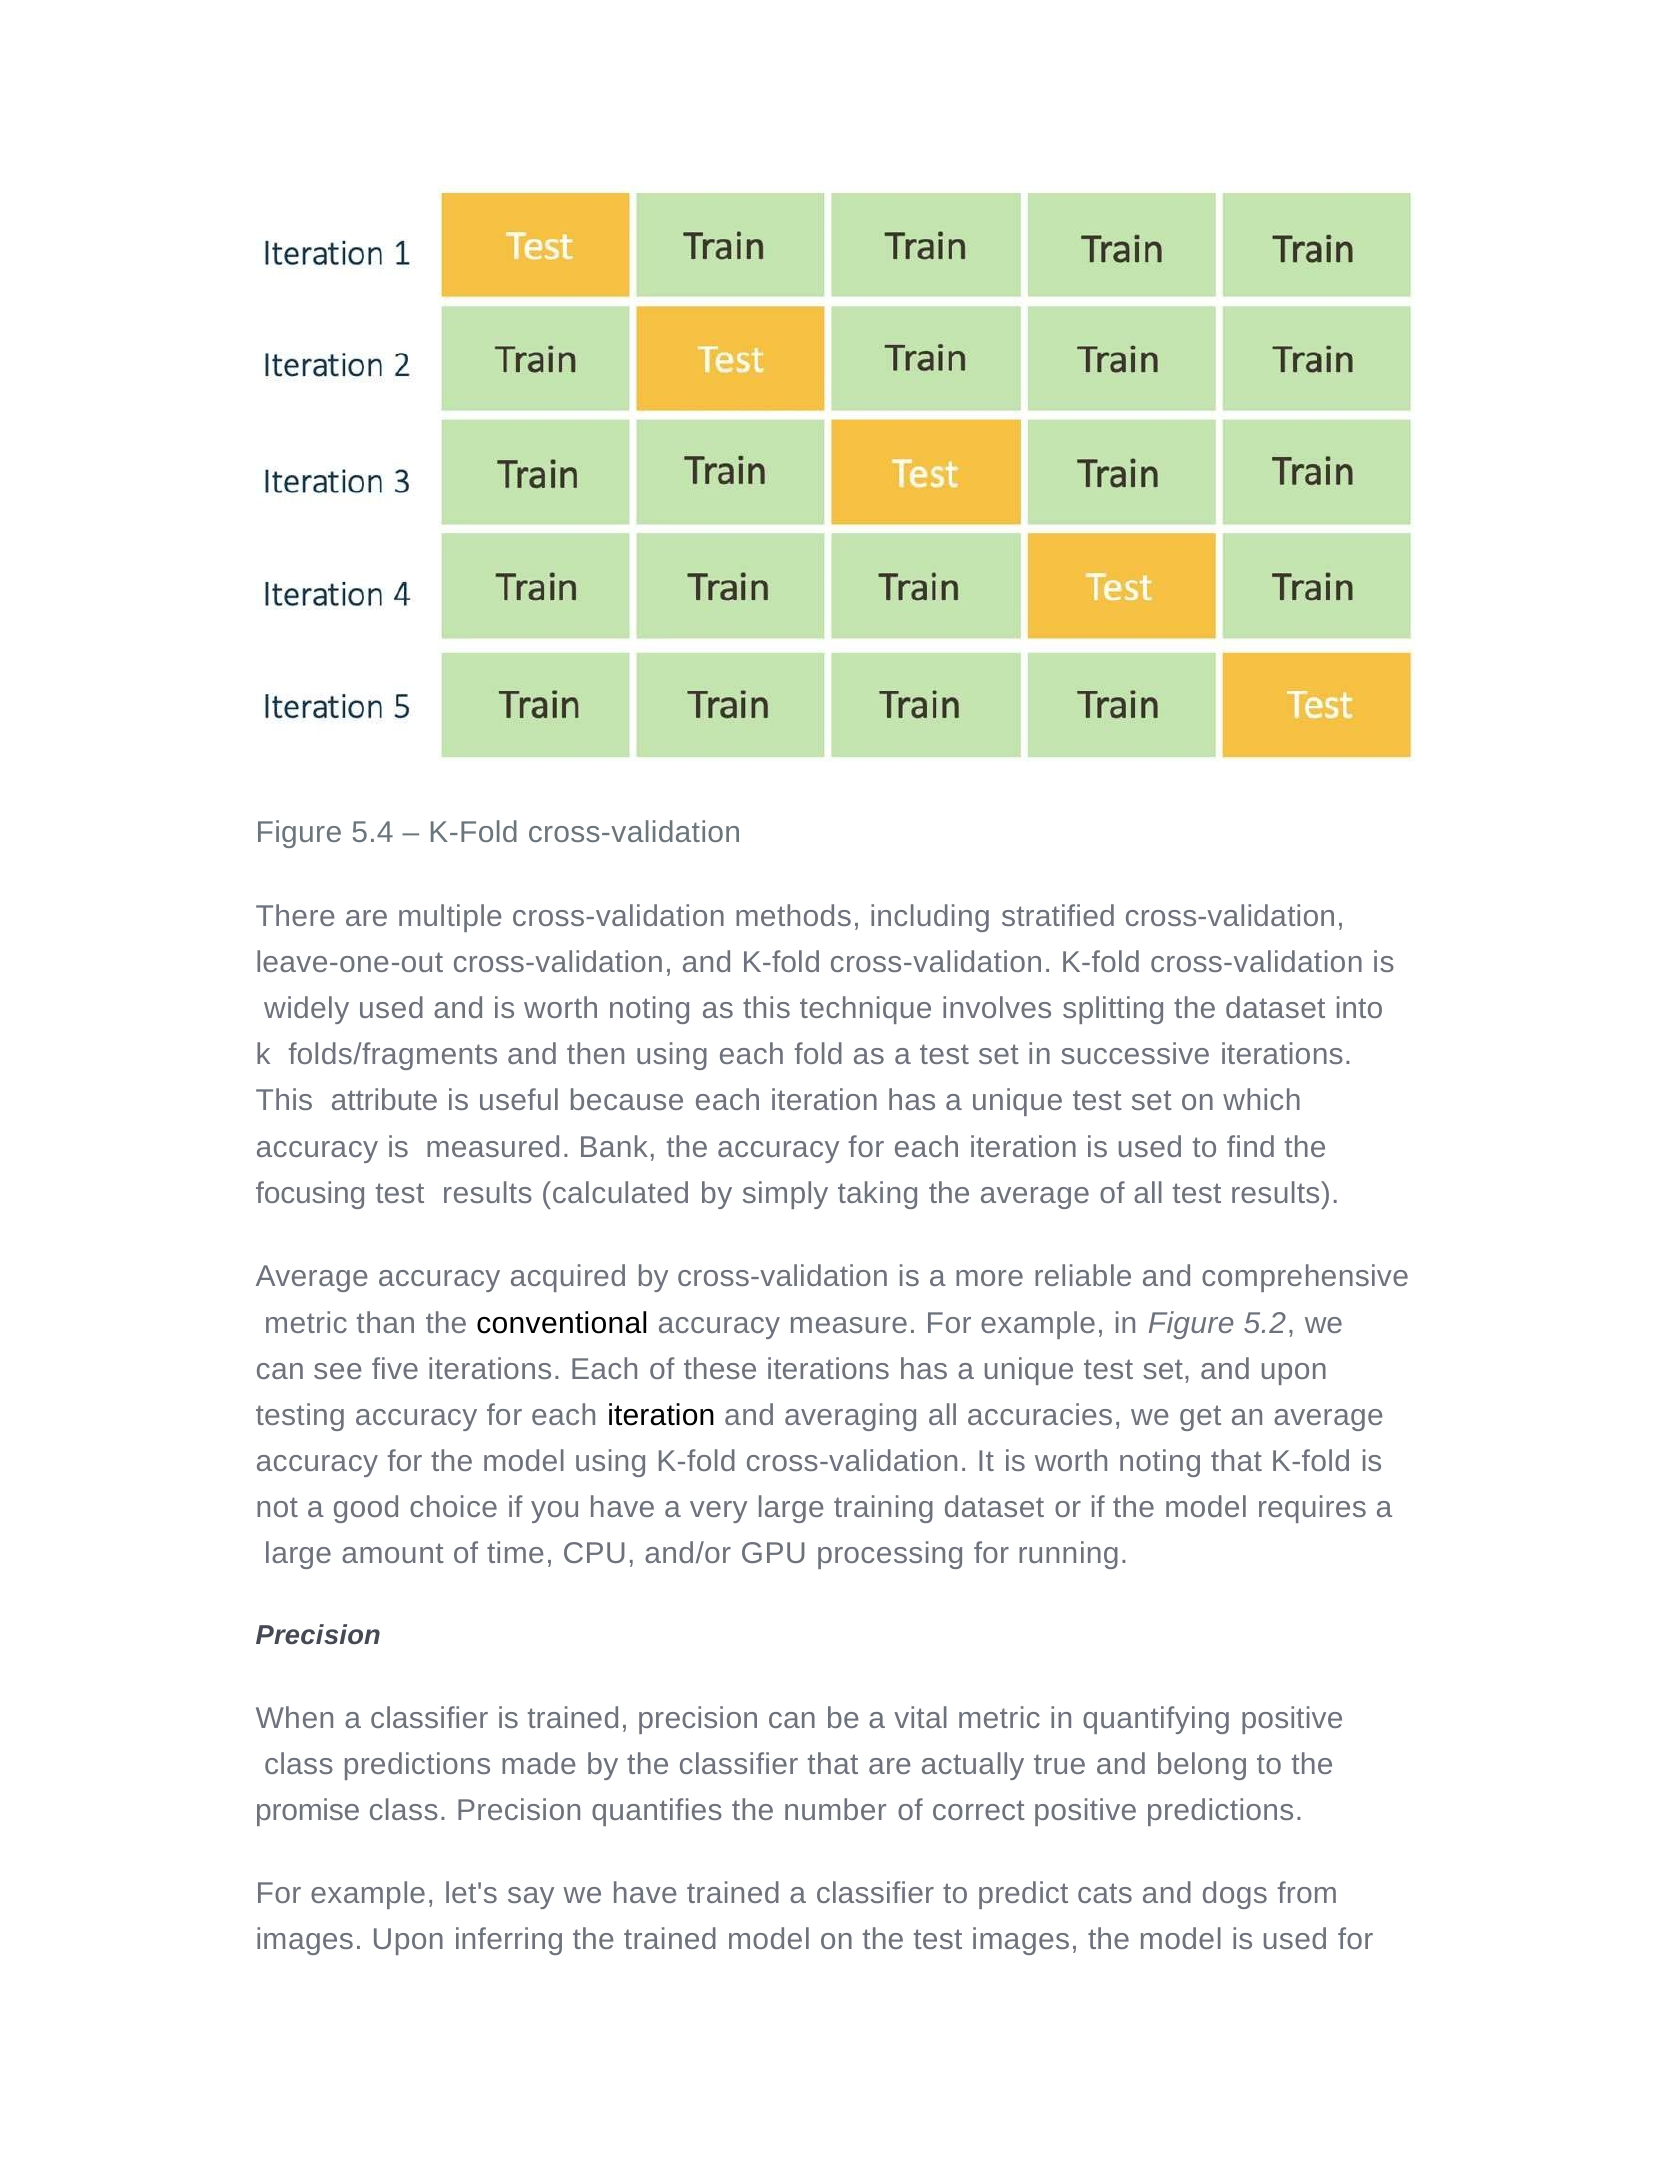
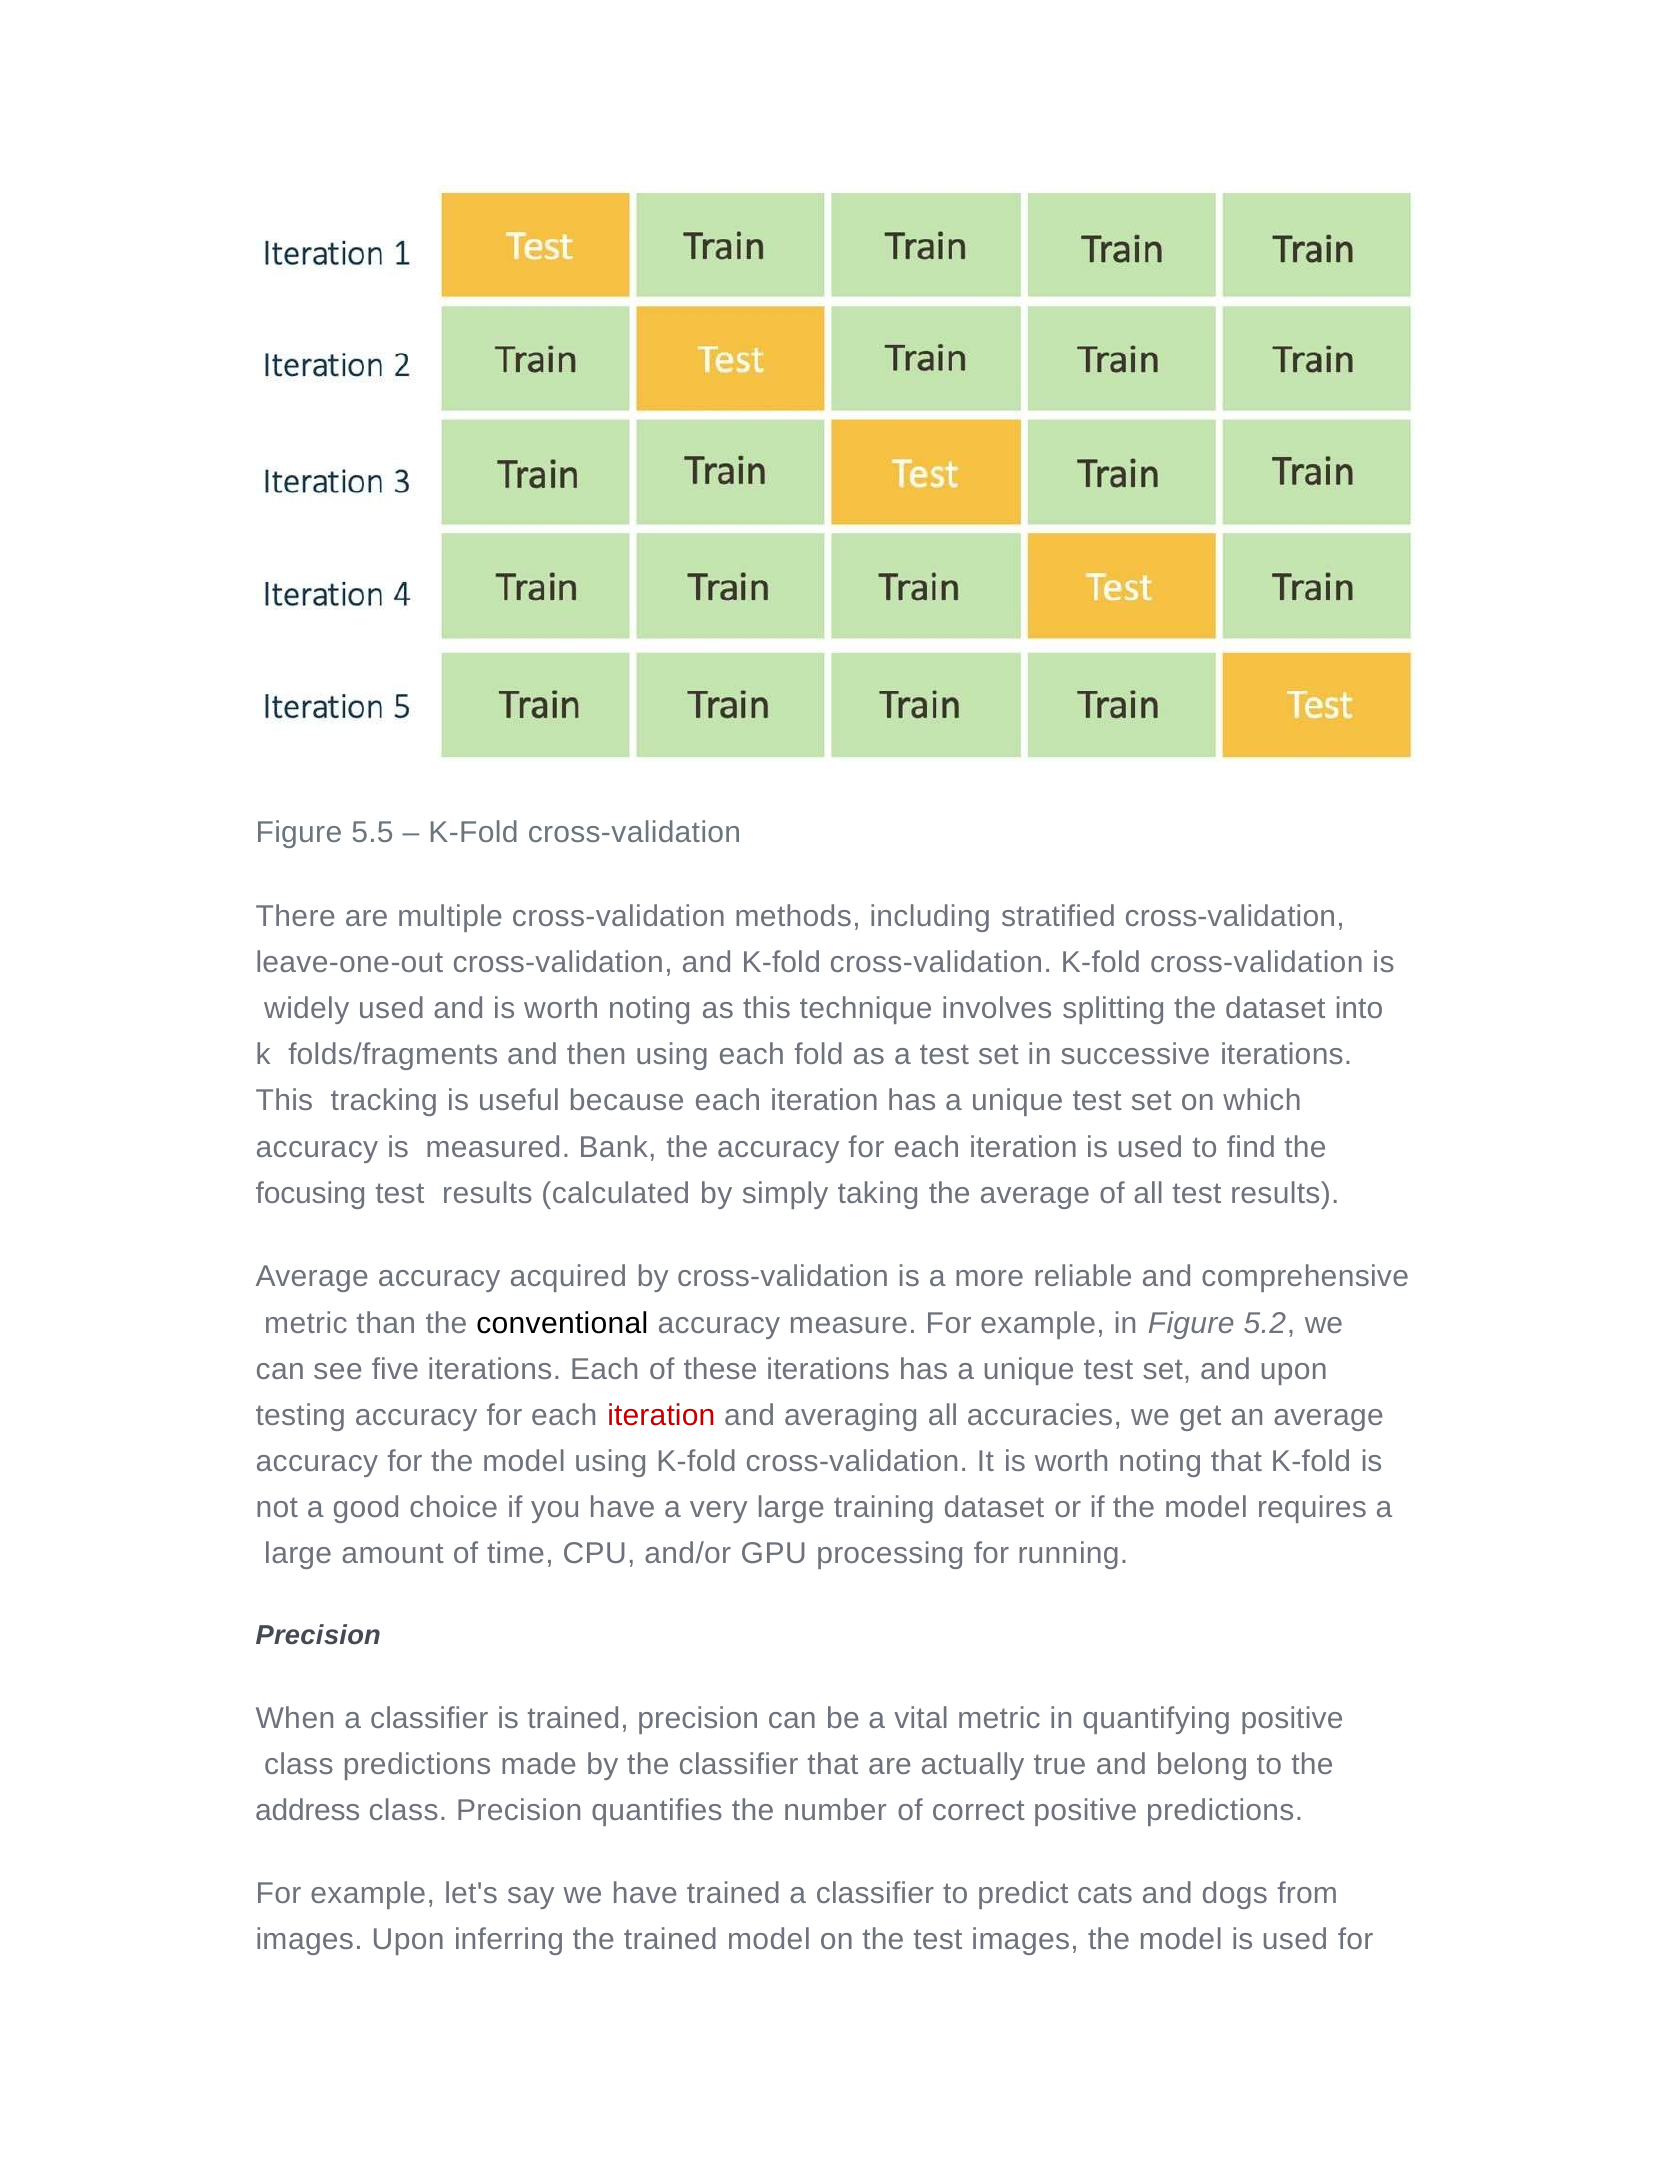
5.4: 5.4 -> 5.5 (372, 833)
attribute: attribute -> tracking (384, 1101)
iteration colour: black -> red (661, 1415)
promise: promise -> address (308, 1810)
